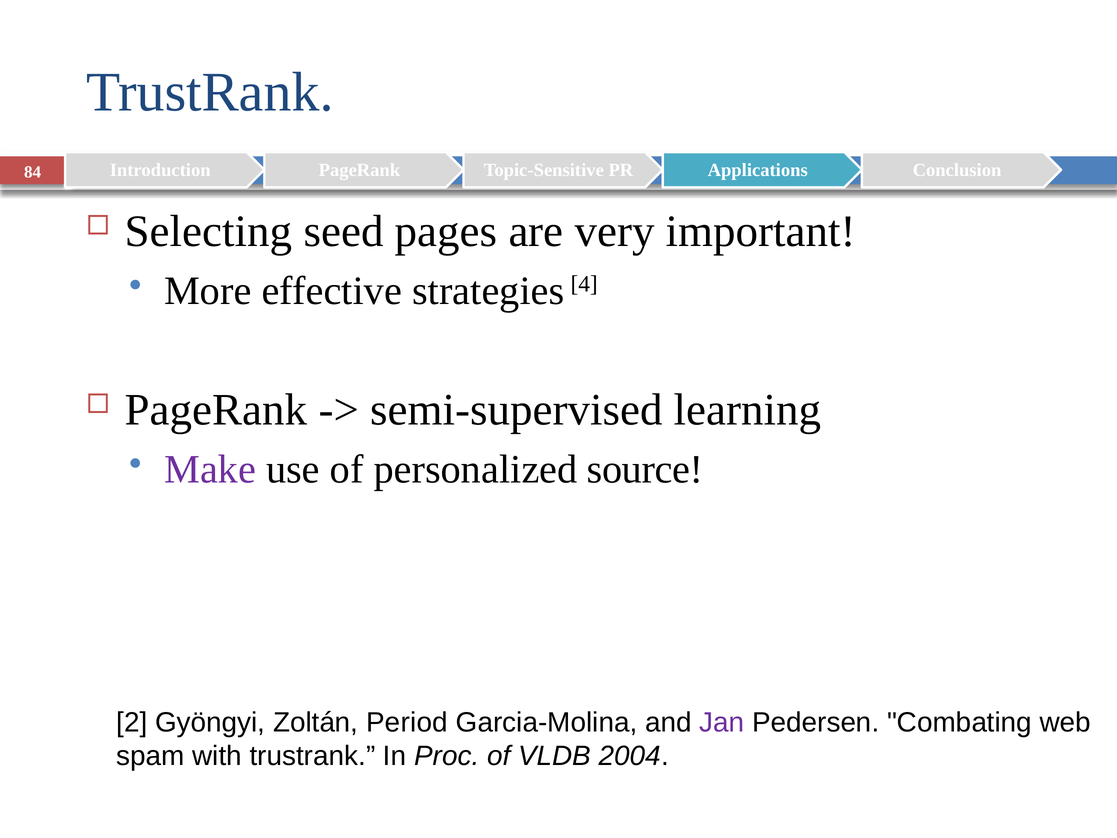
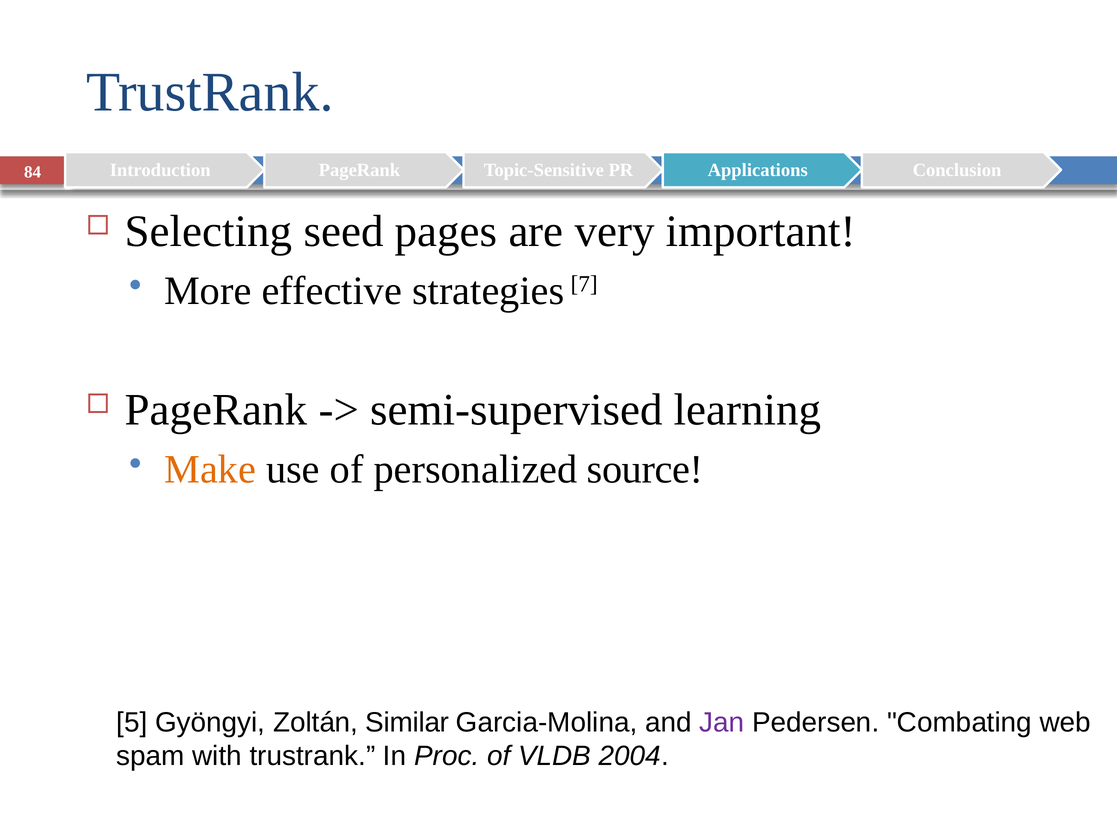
4: 4 -> 7 (584, 284)
Make colour: purple -> orange (210, 469)
2: 2 -> 5 (132, 722)
Period: Period -> Similar (407, 722)
